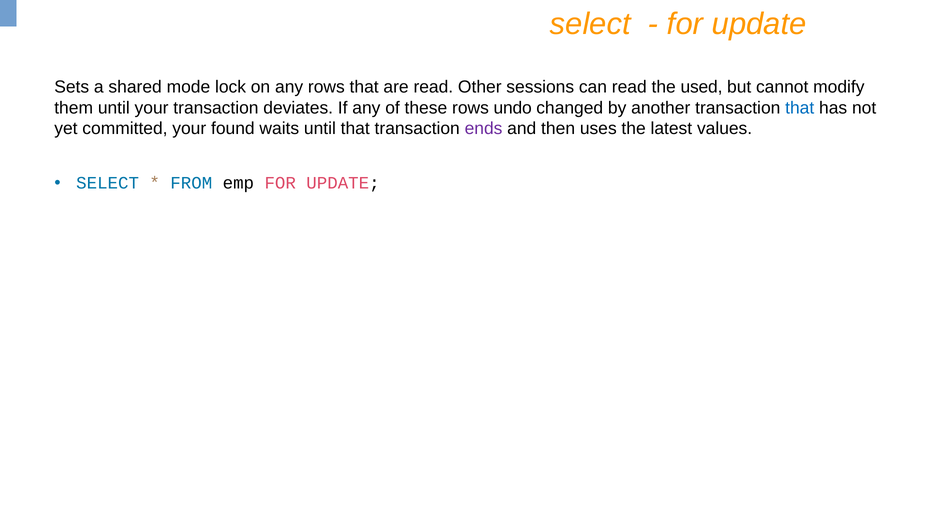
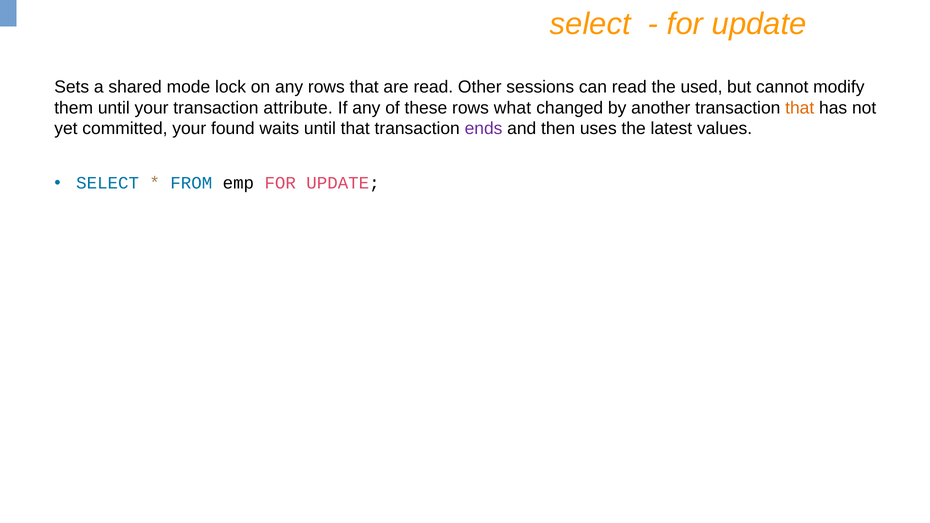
deviates: deviates -> attribute (298, 108)
undo: undo -> what (512, 108)
that colour: blue -> orange (800, 108)
